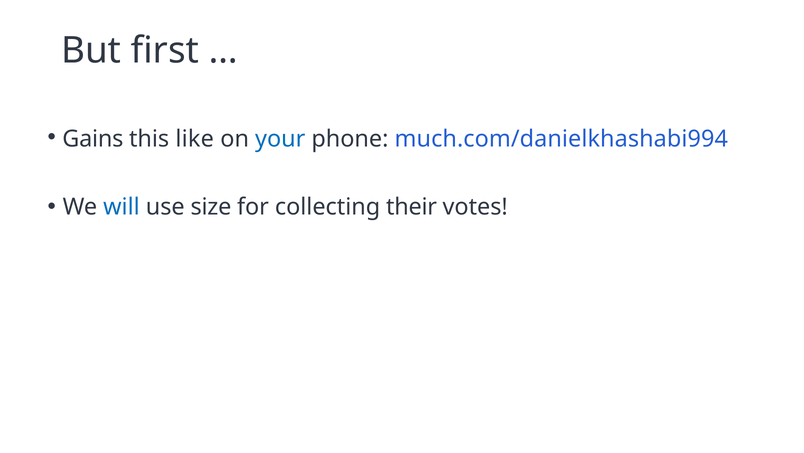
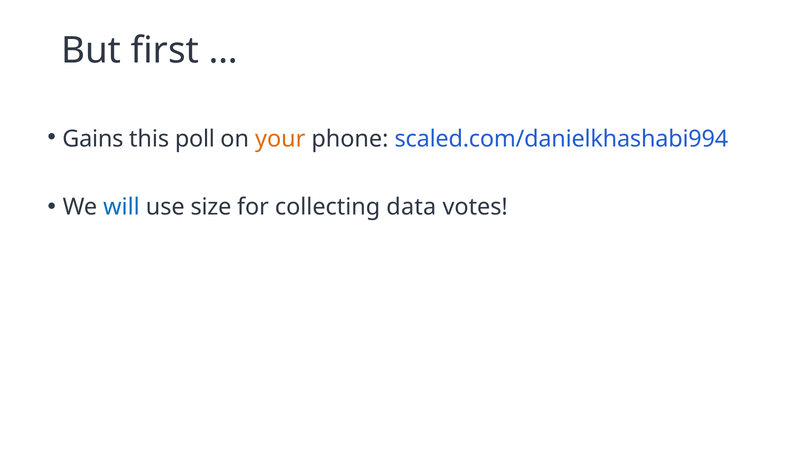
like: like -> poll (195, 139)
your colour: blue -> orange (280, 139)
much.com/danielkhashabi994: much.com/danielkhashabi994 -> scaled.com/danielkhashabi994 (561, 139)
their: their -> data (411, 207)
